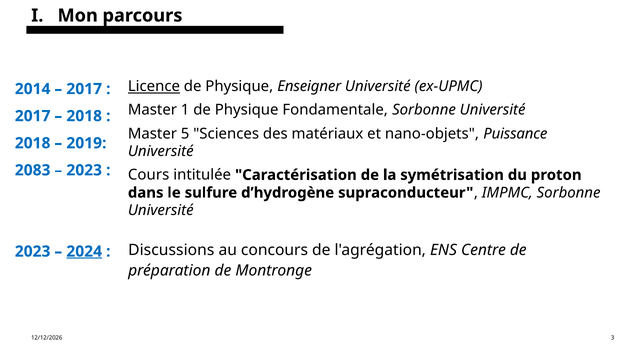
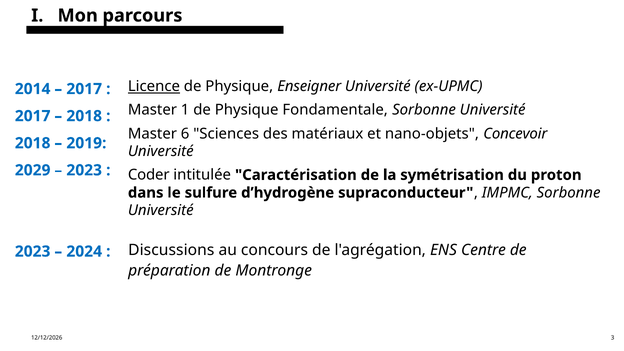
5: 5 -> 6 (185, 134)
Puissance: Puissance -> Concevoir (515, 134)
2083: 2083 -> 2029 (33, 170)
Cours: Cours -> Coder (149, 175)
2024 underline: present -> none (84, 251)
